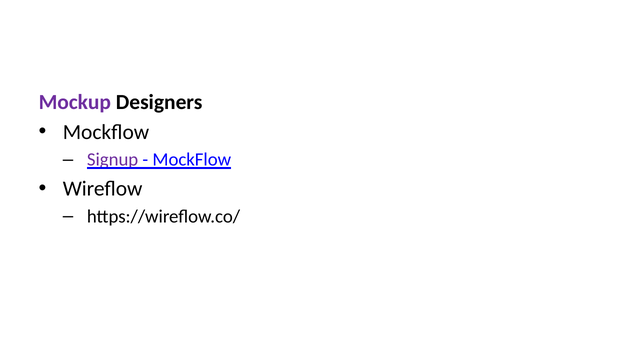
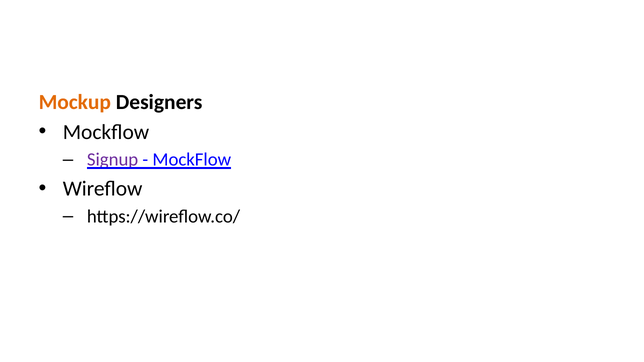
Mockup colour: purple -> orange (75, 102)
